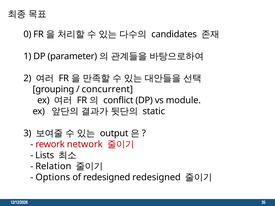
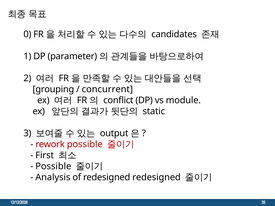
rework network: network -> possible (85, 144)
Lists: Lists -> First (45, 155)
Relation: Relation -> Possible (53, 166)
Options: Options -> Analysis (53, 177)
